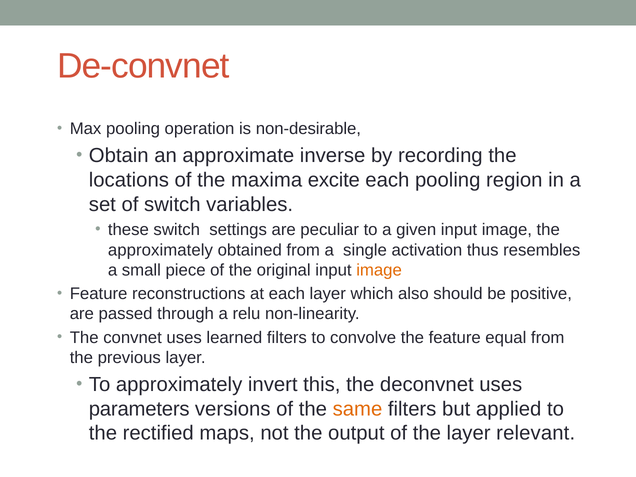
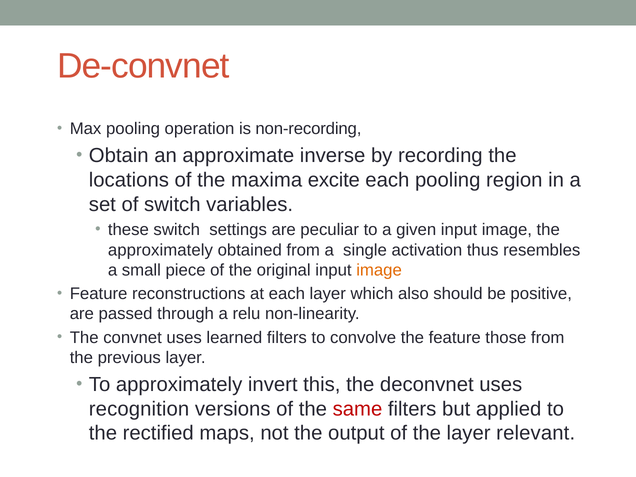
non-desirable: non-desirable -> non-recording (308, 129)
equal: equal -> those (506, 338)
parameters: parameters -> recognition (139, 409)
same colour: orange -> red (357, 409)
